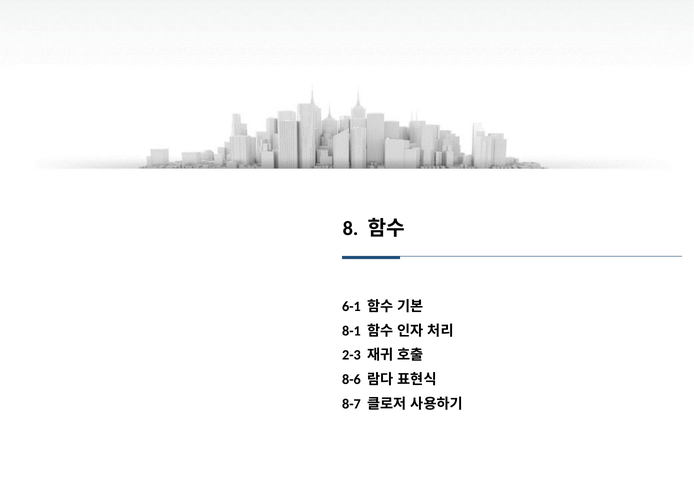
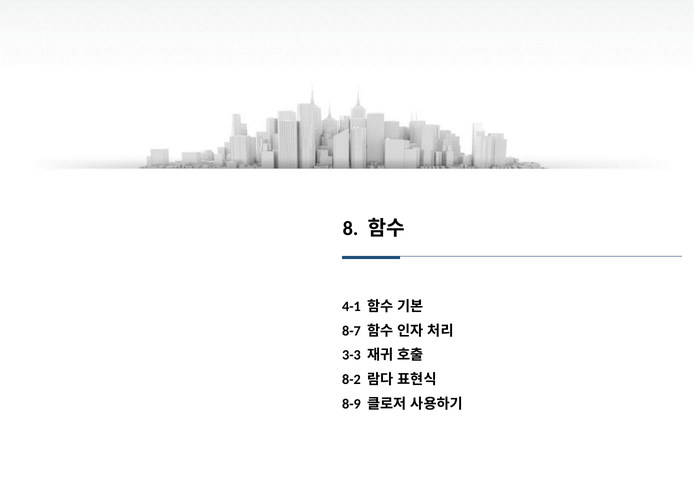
6-1: 6-1 -> 4-1 (351, 306)
8-1: 8-1 -> 8-7 (351, 331)
2-3: 2-3 -> 3-3 (351, 355)
8-6: 8-6 -> 8-2 (351, 379)
8-7: 8-7 -> 8-9 (351, 403)
